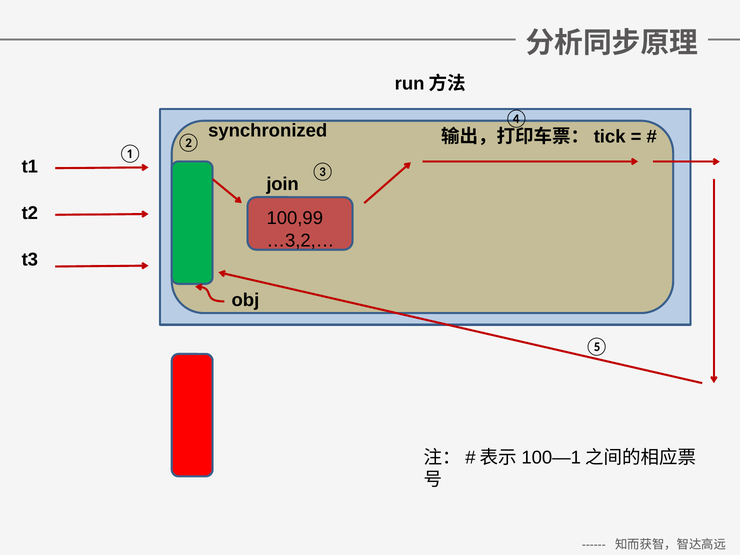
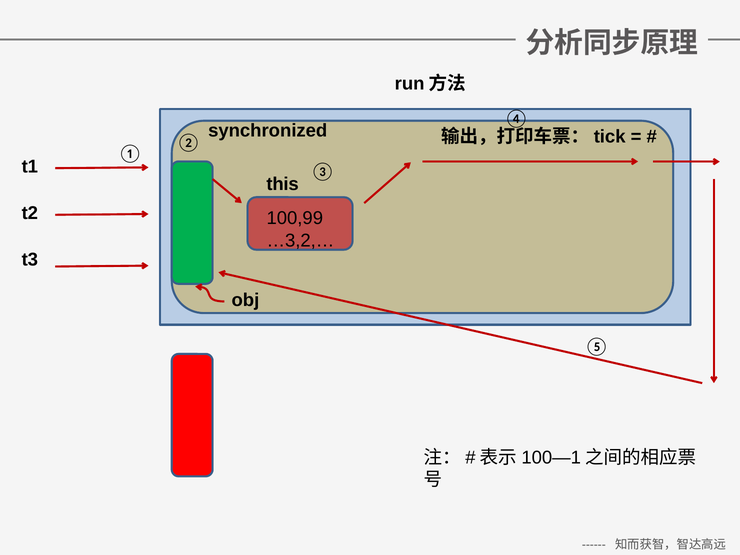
join: join -> this (283, 184)
